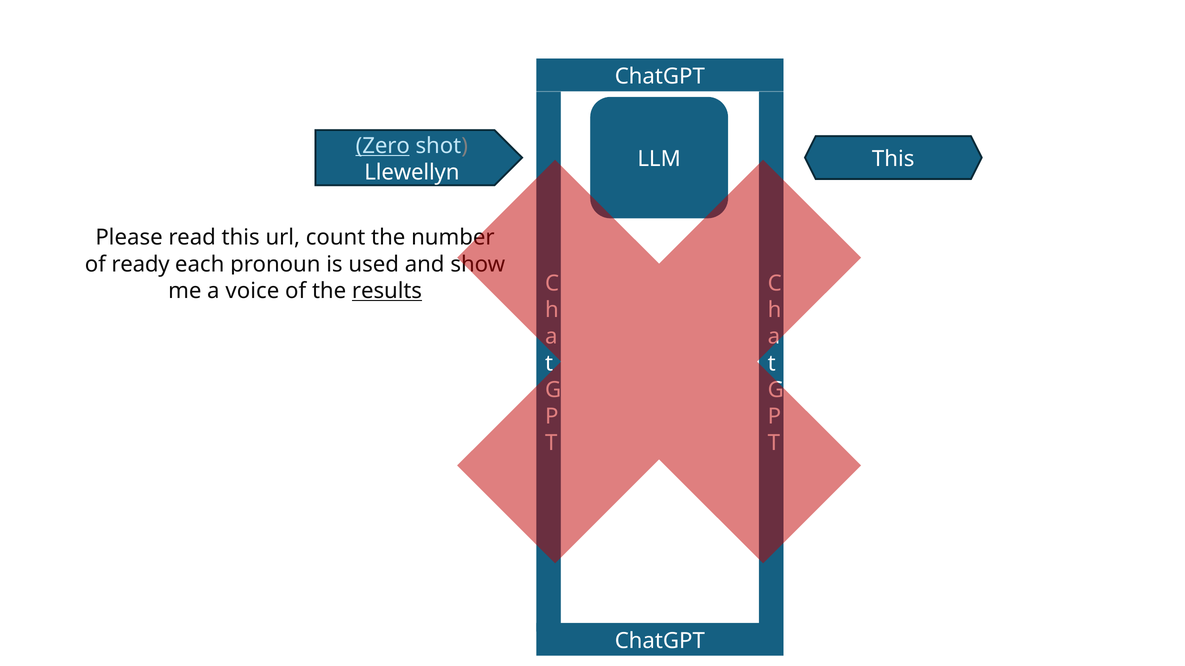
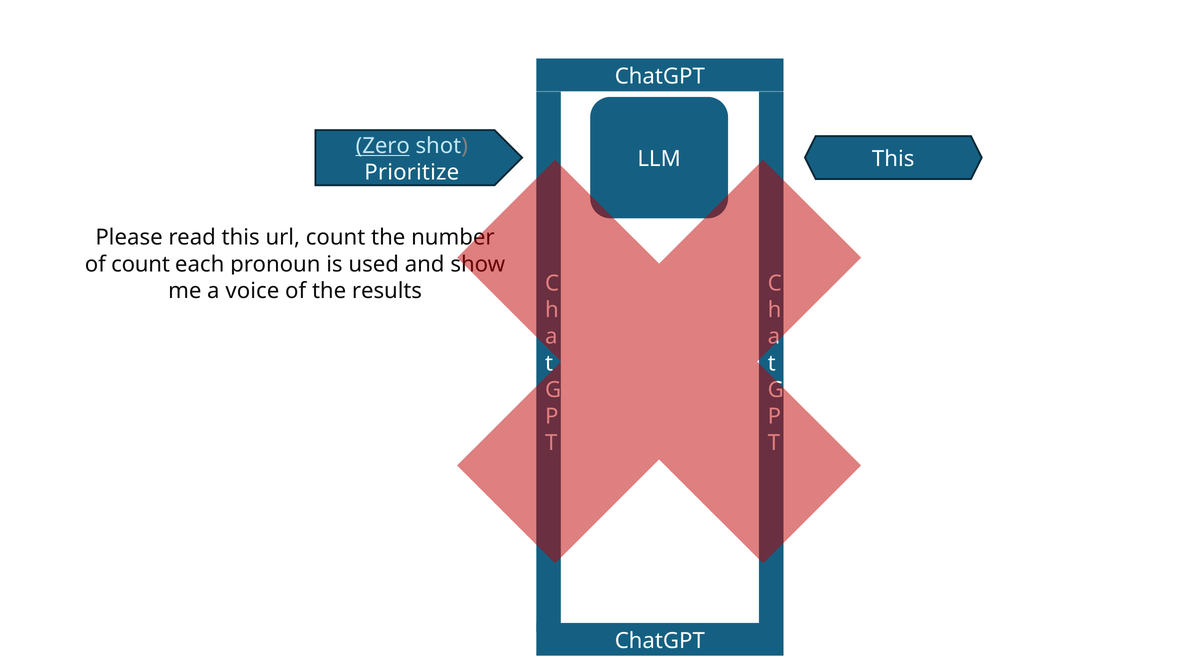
Llewellyn: Llewellyn -> Prioritize (412, 173)
of ready: ready -> count (141, 264)
results underline: present -> none (387, 291)
